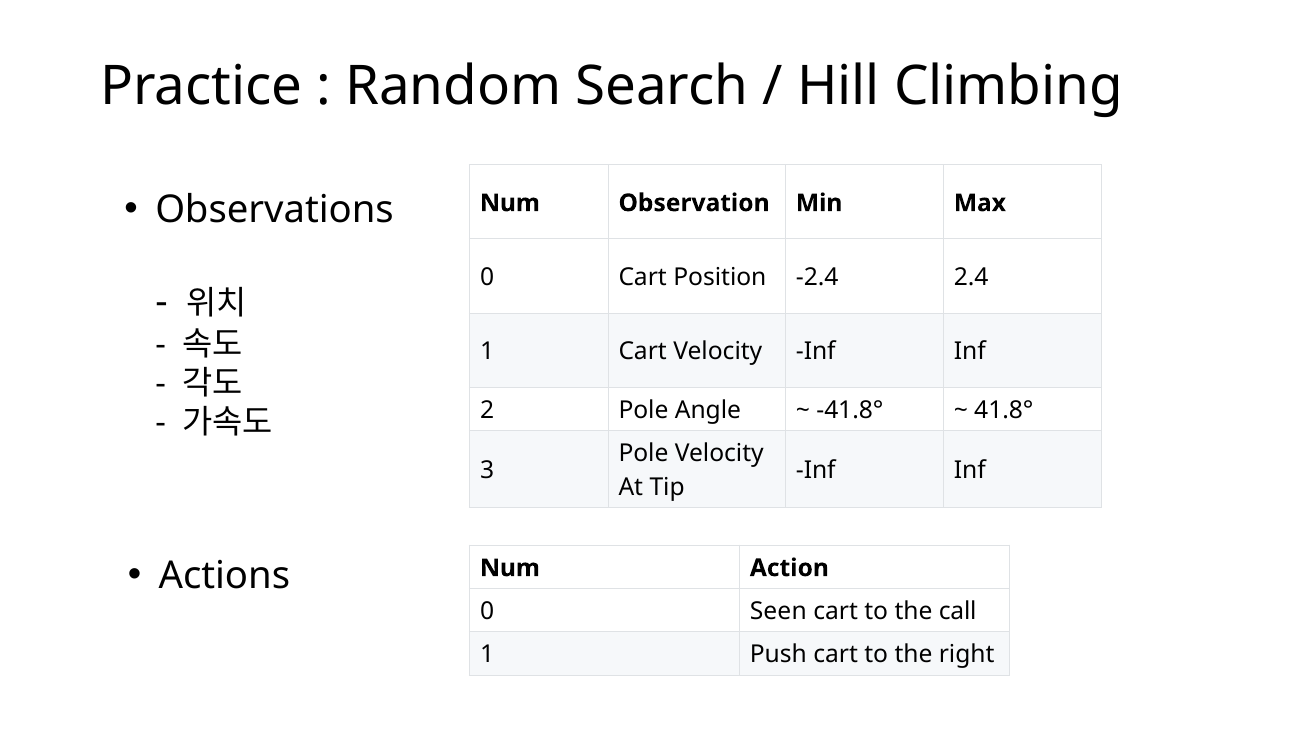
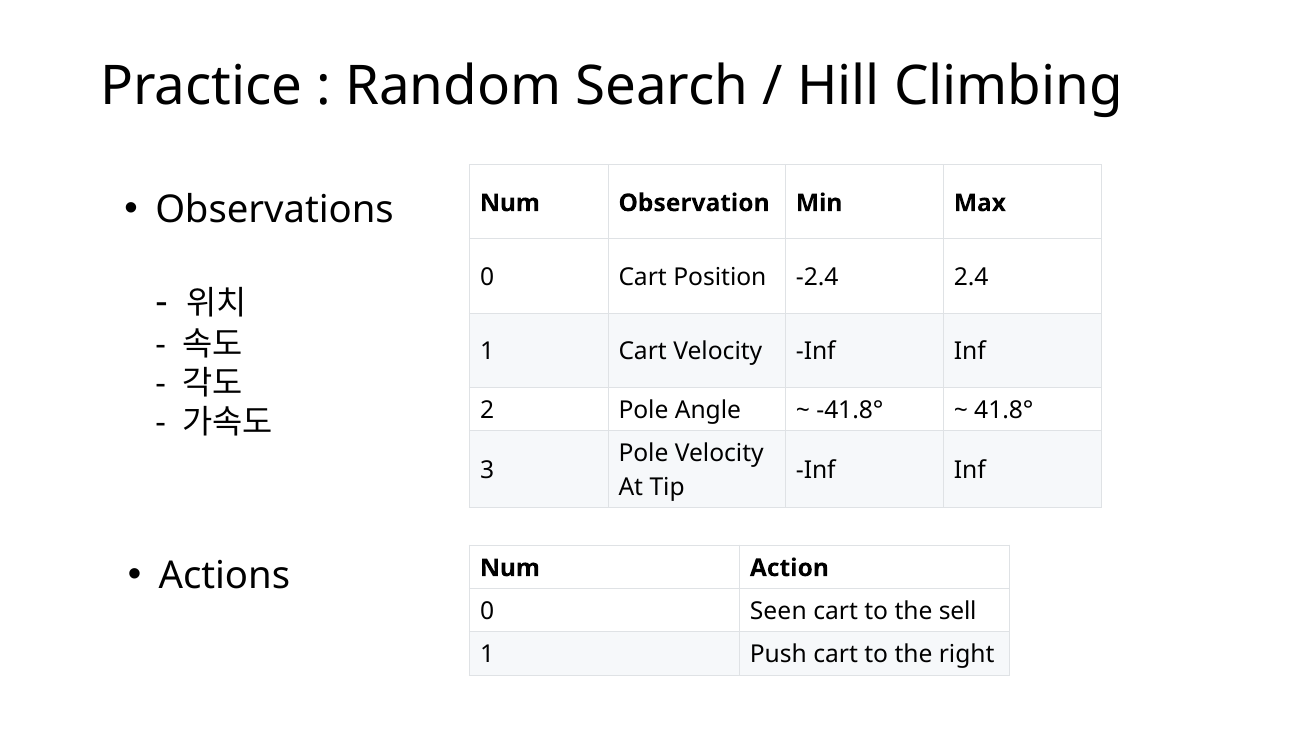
call: call -> sell (958, 611)
